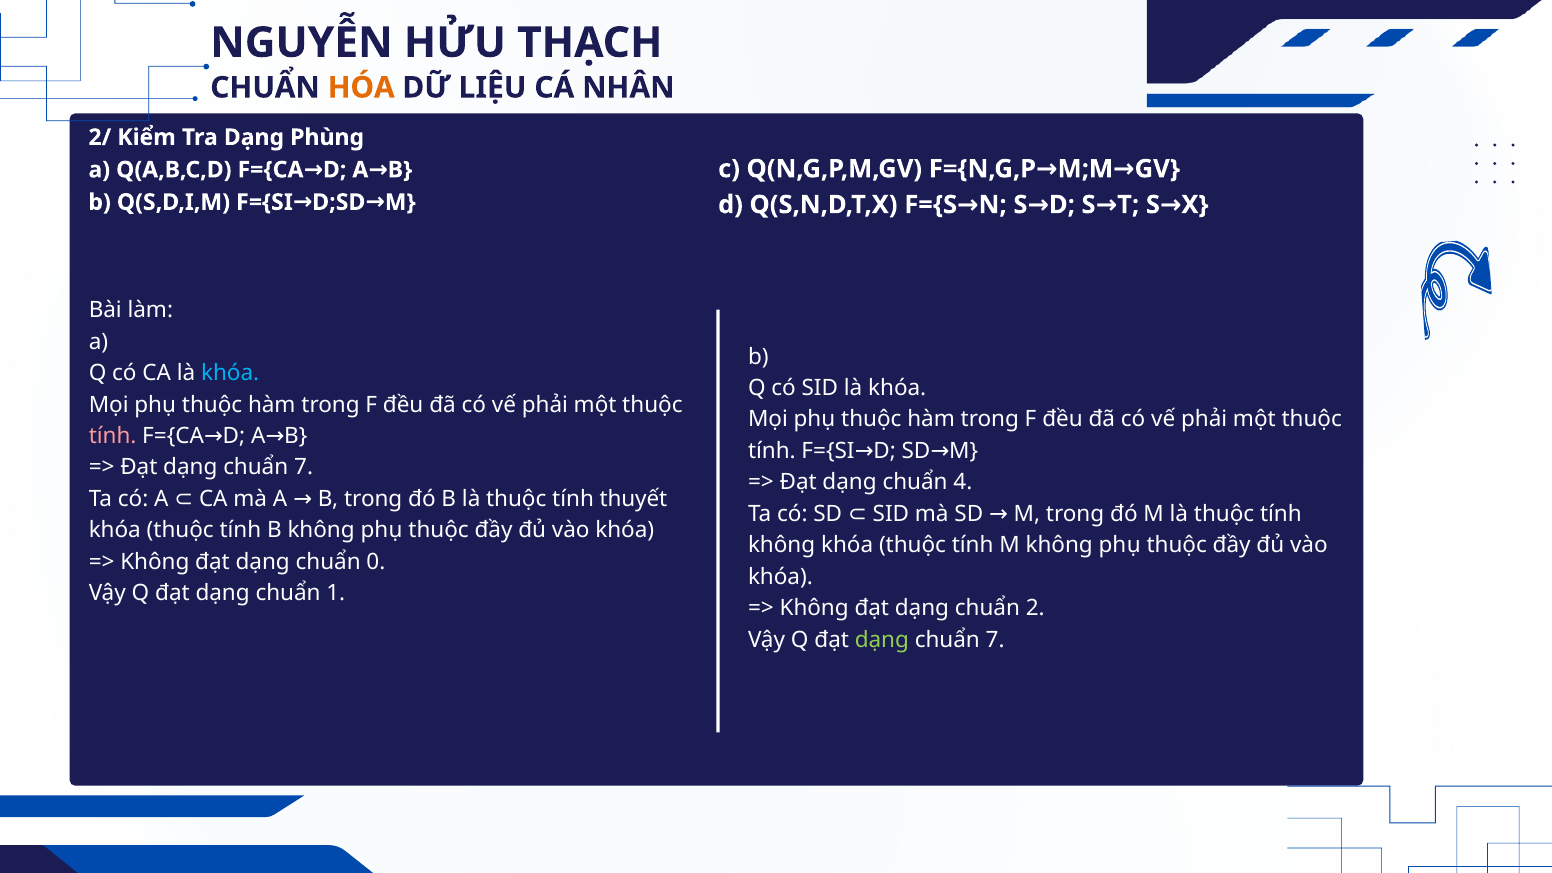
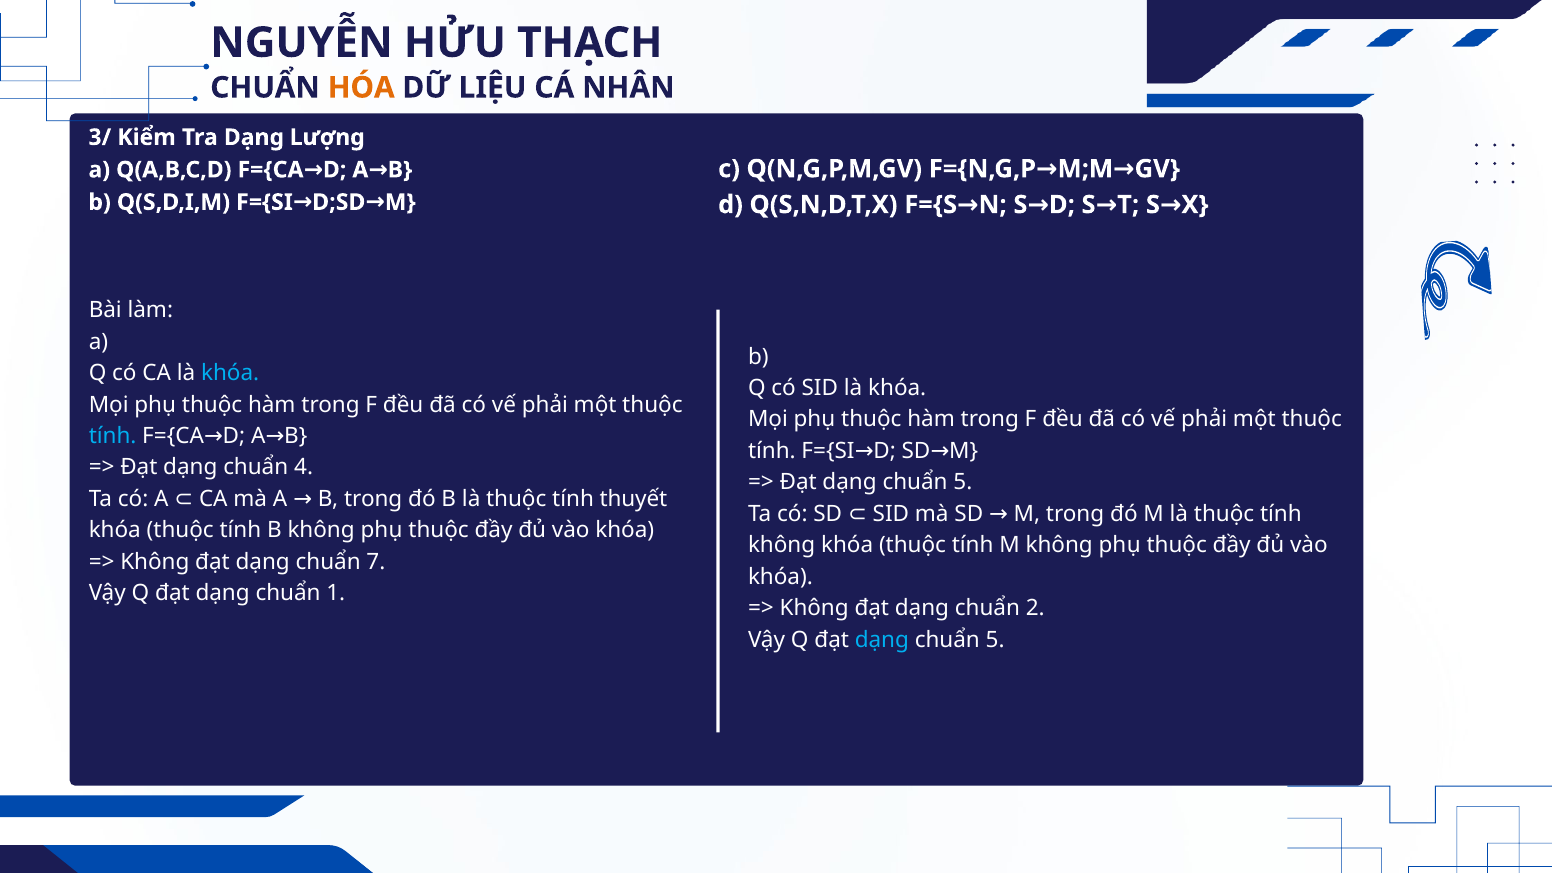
2/: 2/ -> 3/ (100, 137)
Phùng: Phùng -> Lượng (327, 137)
tính colour: pink -> light blue (113, 436)
7: 7 -> 4 (304, 468)
4: 4 -> 5 (963, 482)
0: 0 -> 7 (376, 562)
dạng colour: light green -> light blue (882, 640)
7: 7 -> 5 (995, 640)
